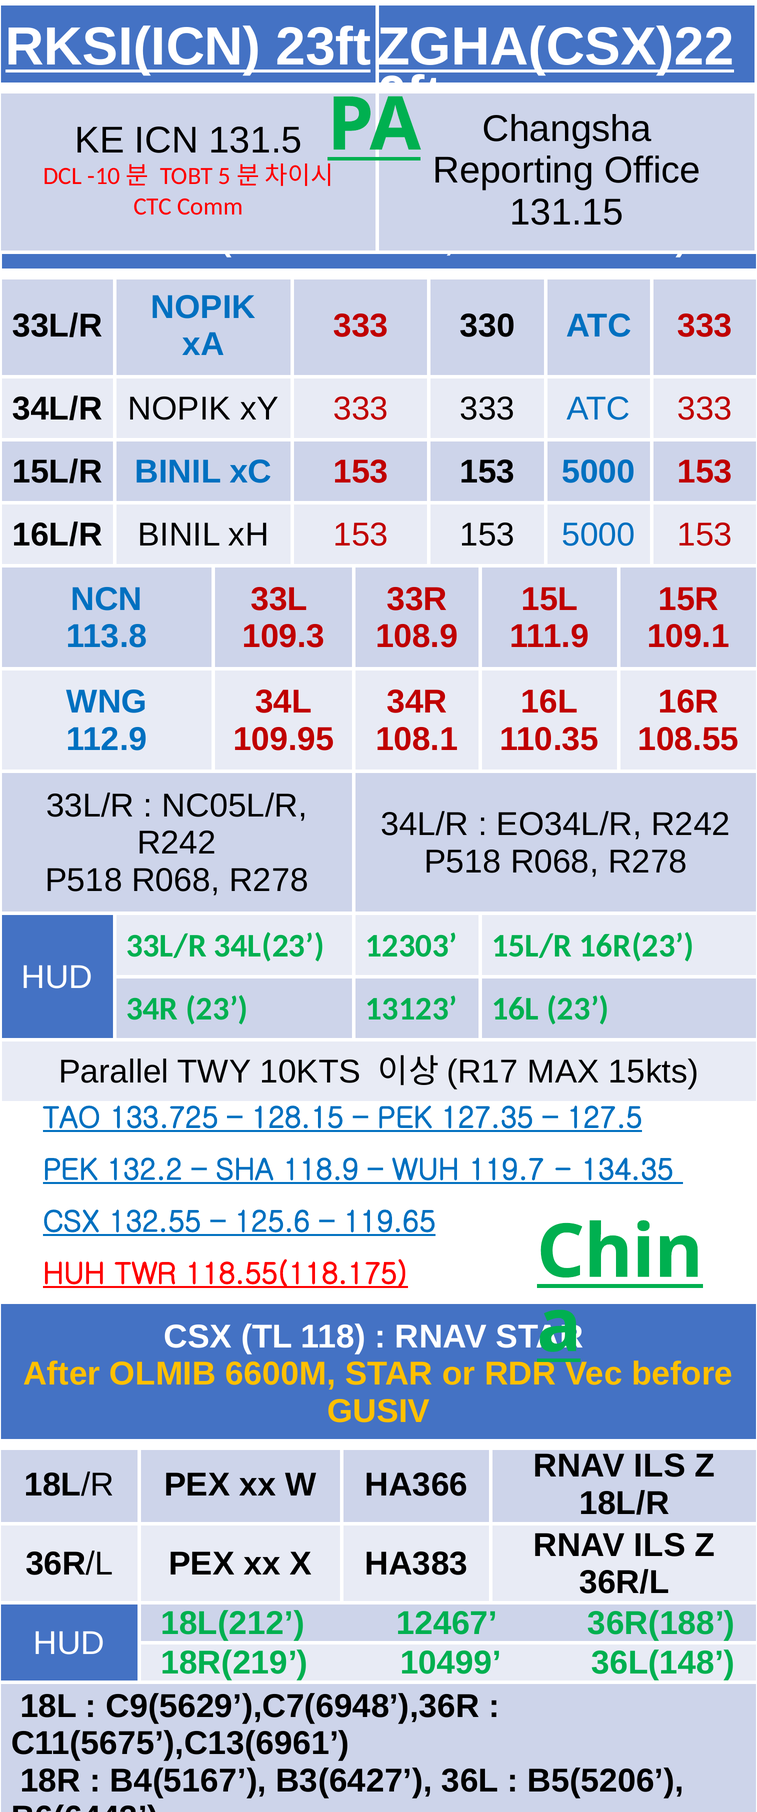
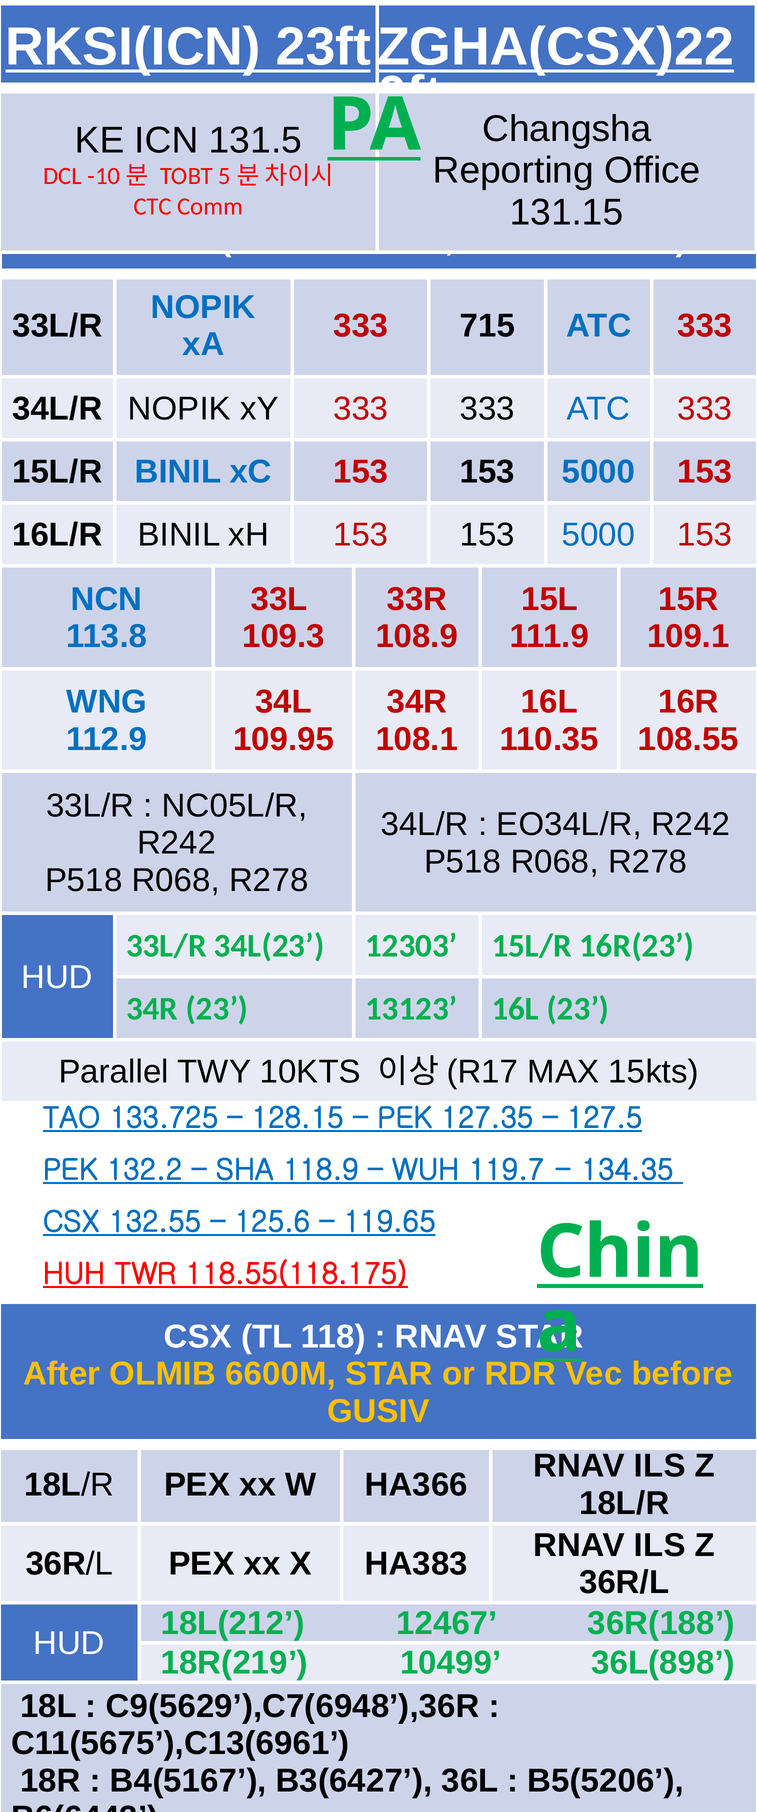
330: 330 -> 715 (487, 326)
36L(148: 36L(148 -> 36L(898 (663, 1662)
